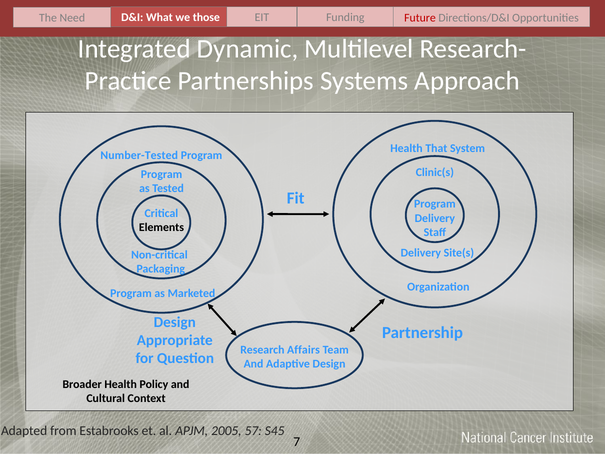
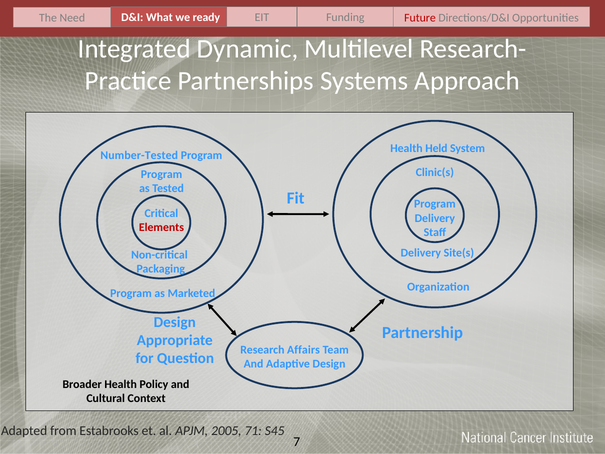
those: those -> ready (206, 18)
That: That -> Held (436, 148)
Elements colour: black -> red (161, 227)
57: 57 -> 71 (253, 430)
